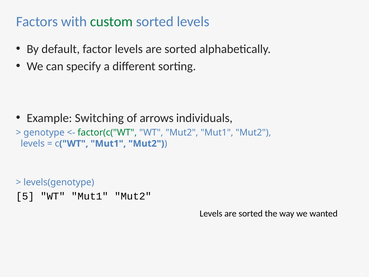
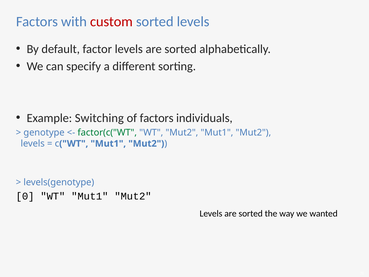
custom colour: green -> red (112, 22)
of arrows: arrows -> factors (157, 118)
5: 5 -> 0 (25, 196)
